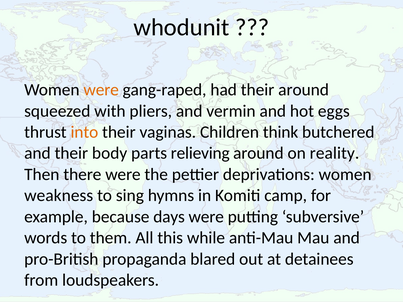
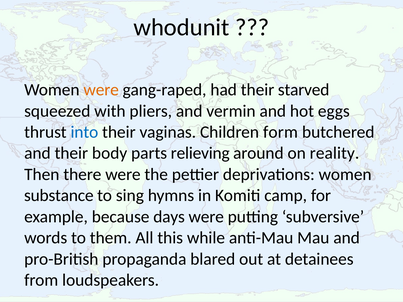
their around: around -> starved (304, 90)
into colour: orange -> blue (84, 132)
think: think -> form (280, 132)
weakness: weakness -> substance (59, 196)
